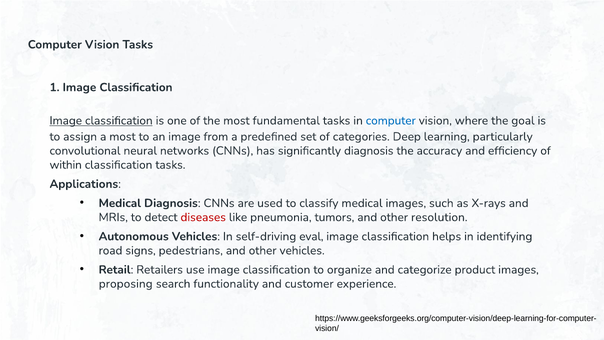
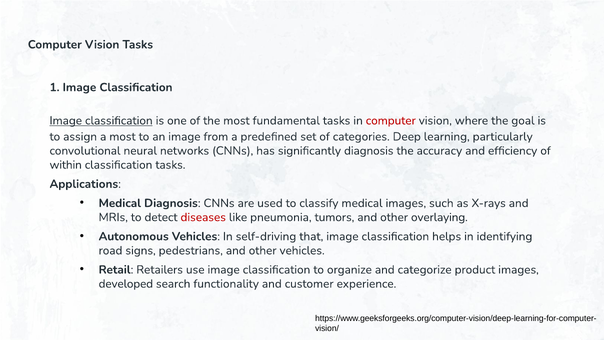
computer colour: blue -> red (391, 120)
resolution: resolution -> overlaying (439, 217)
eval: eval -> that (311, 236)
proposing: proposing -> developed (126, 284)
